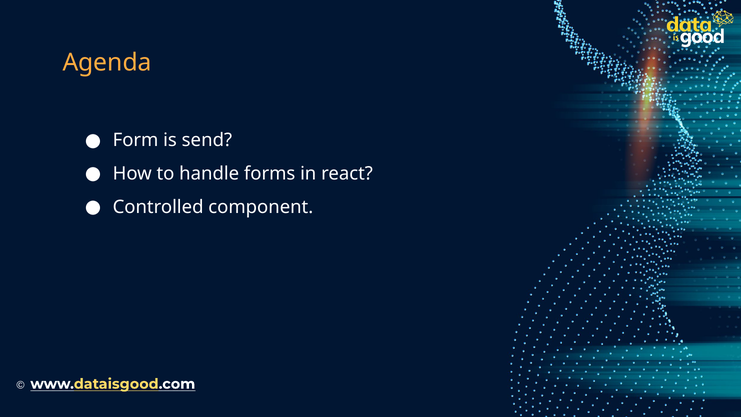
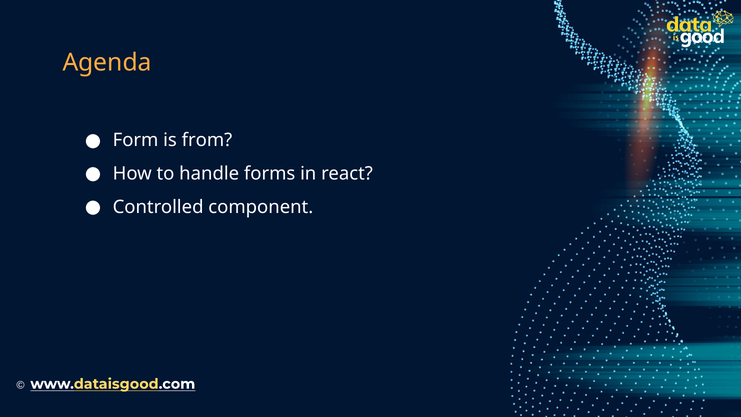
send: send -> from (207, 140)
